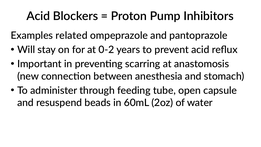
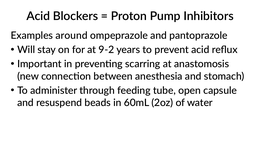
related: related -> around (72, 36)
0-2: 0-2 -> 9-2 (106, 50)
